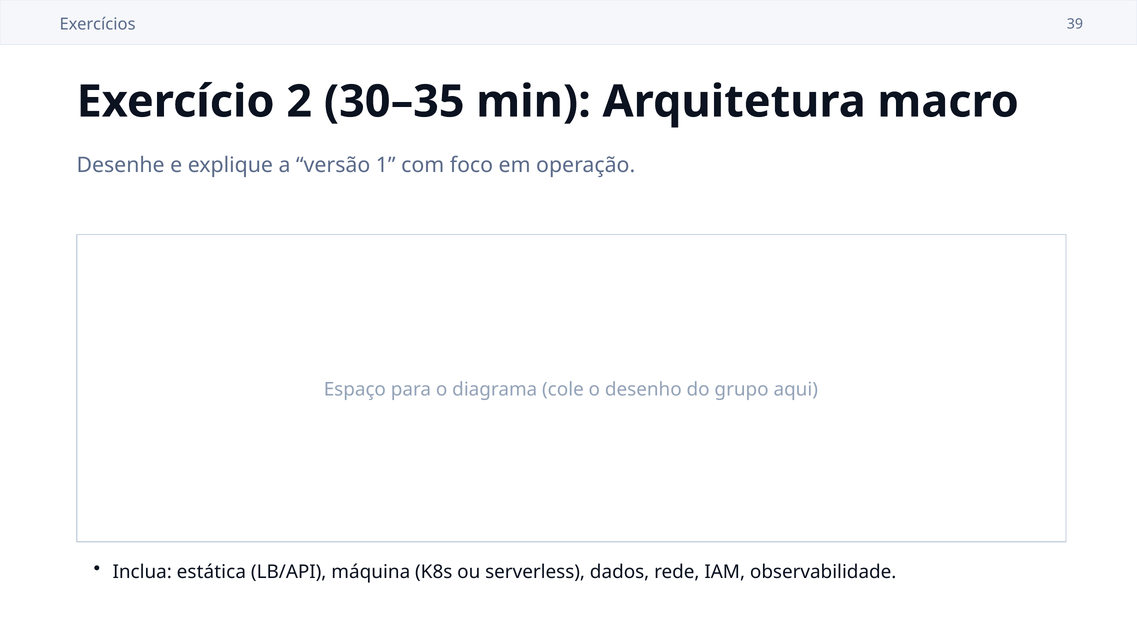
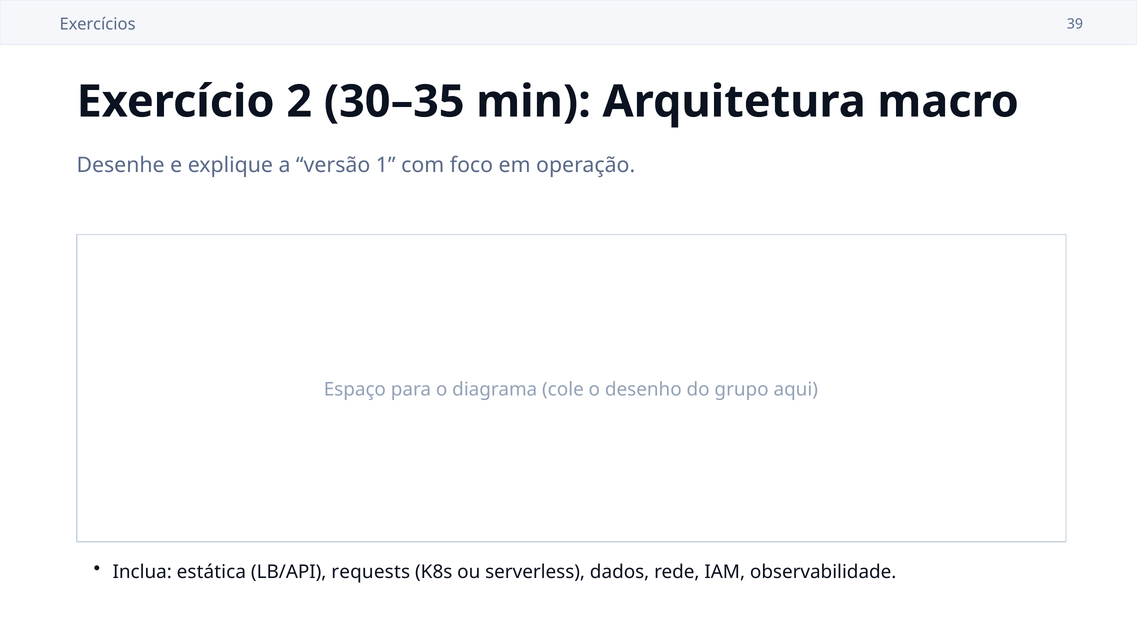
máquina: máquina -> requests (371, 571)
